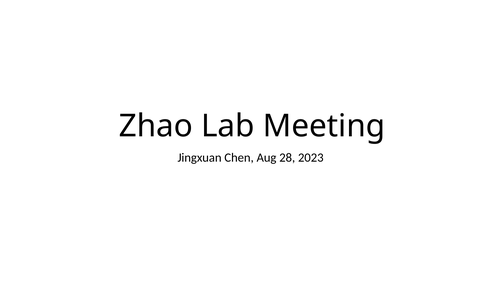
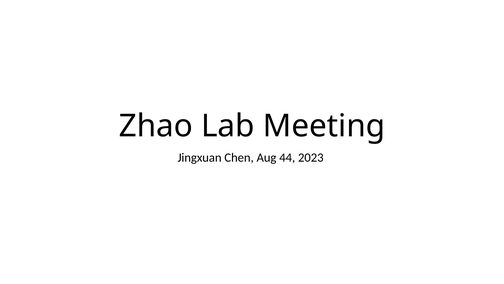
28: 28 -> 44 (287, 158)
